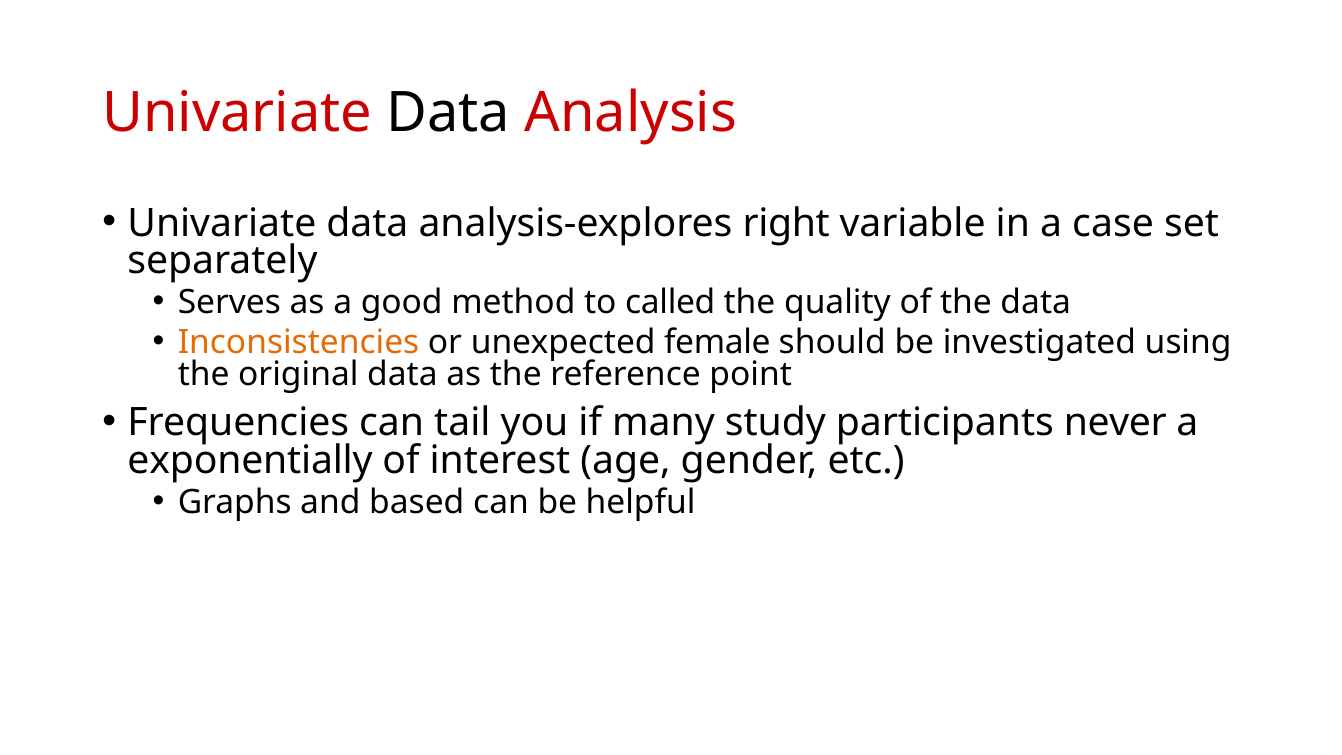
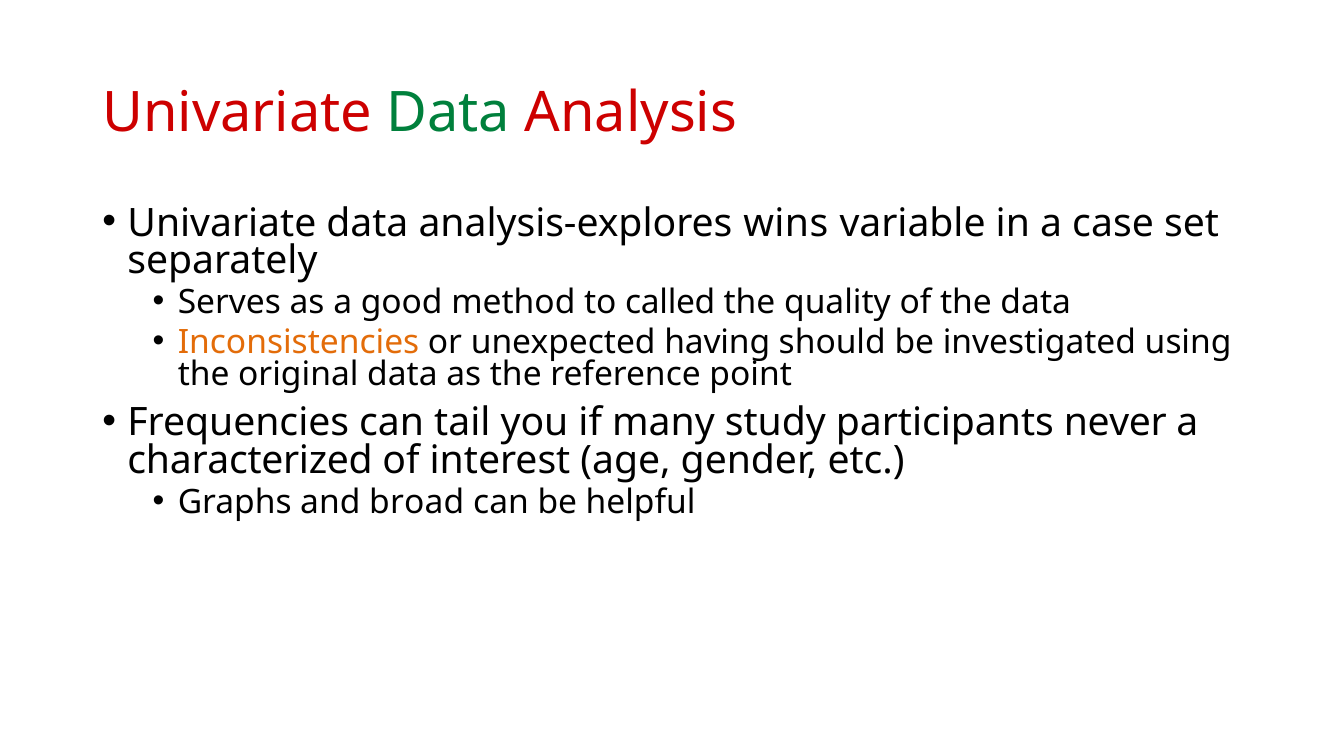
Data colour: black -> green (448, 113)
right: right -> wins (786, 223)
female: female -> having (717, 342)
exponentially: exponentially -> characterized (250, 461)
based: based -> broad (417, 503)
